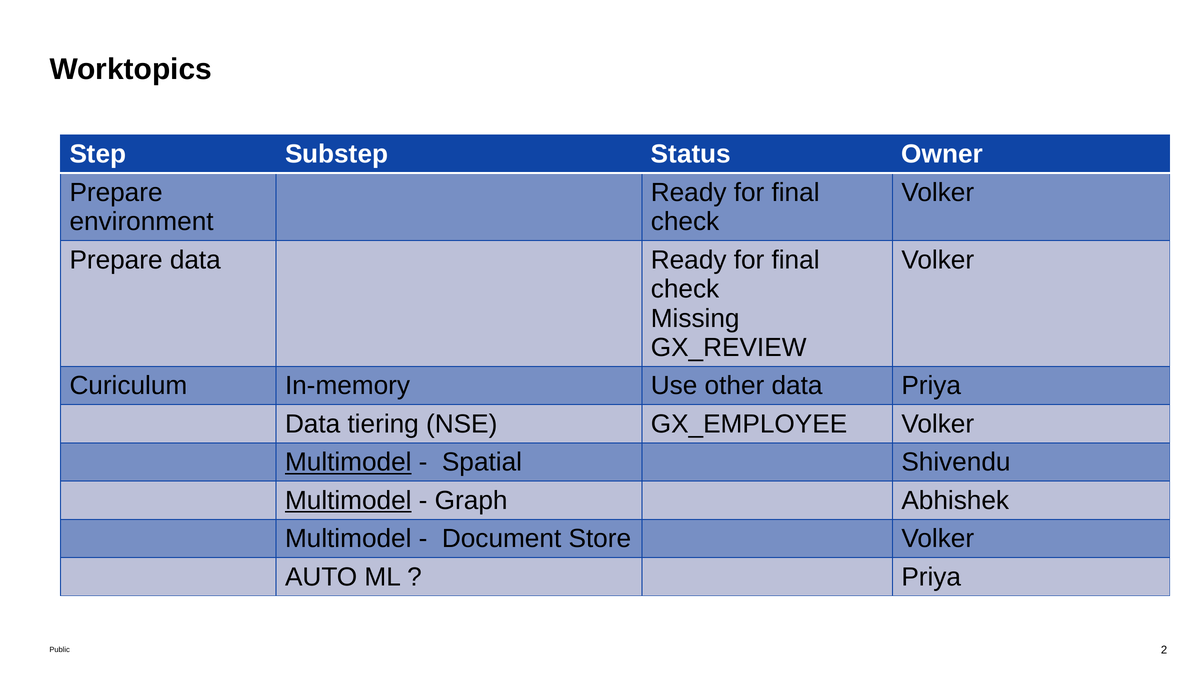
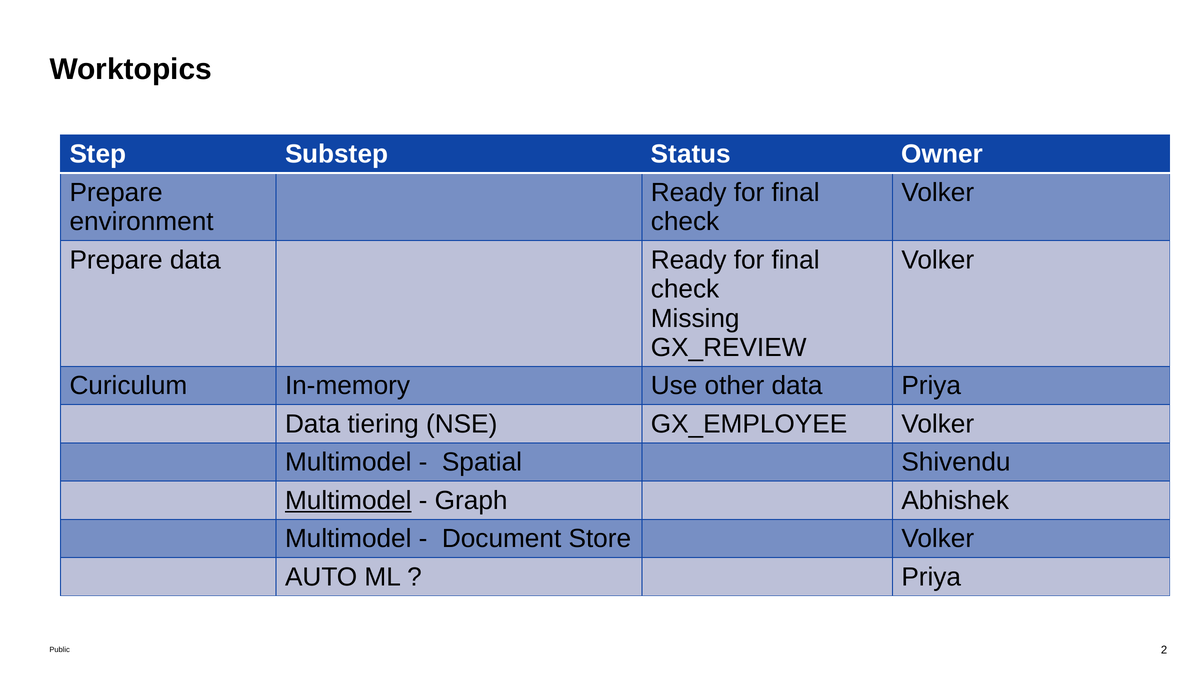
Multimodel underline: present -> none (348, 462)
